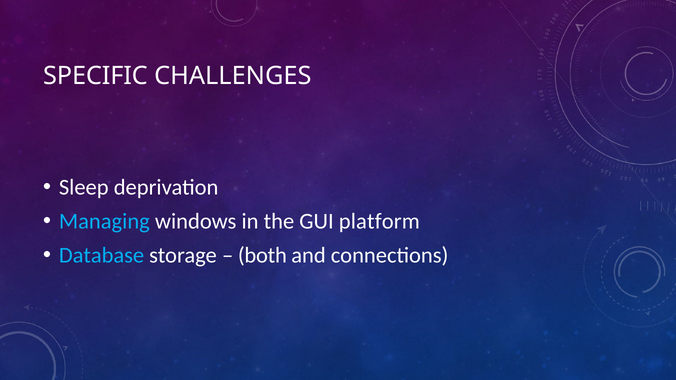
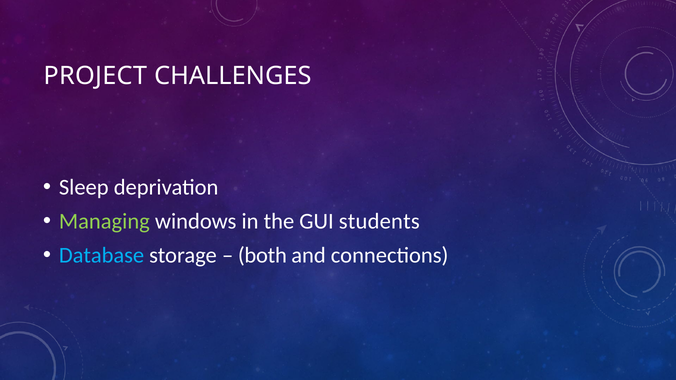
SPECIFIC: SPECIFIC -> PROJECT (95, 76)
Managing colour: light blue -> light green (104, 221)
platform: platform -> students (379, 221)
